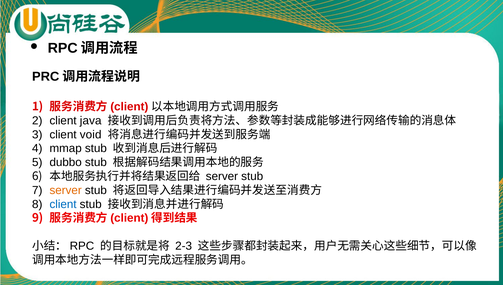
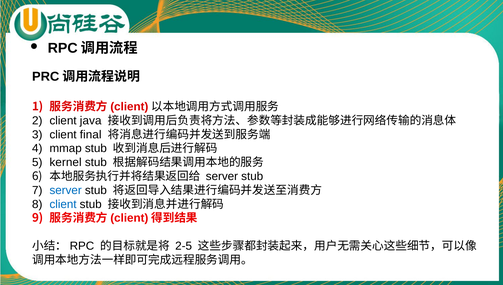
void: void -> final (91, 135)
dubbo: dubbo -> kernel (66, 163)
server colour: orange -> blue (66, 190)
2-3: 2-3 -> 2-5 (184, 246)
